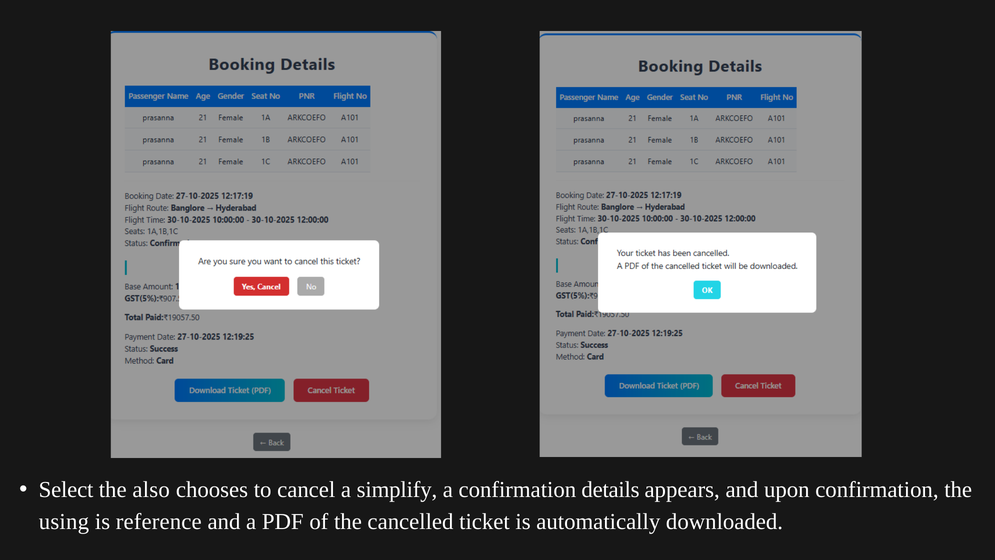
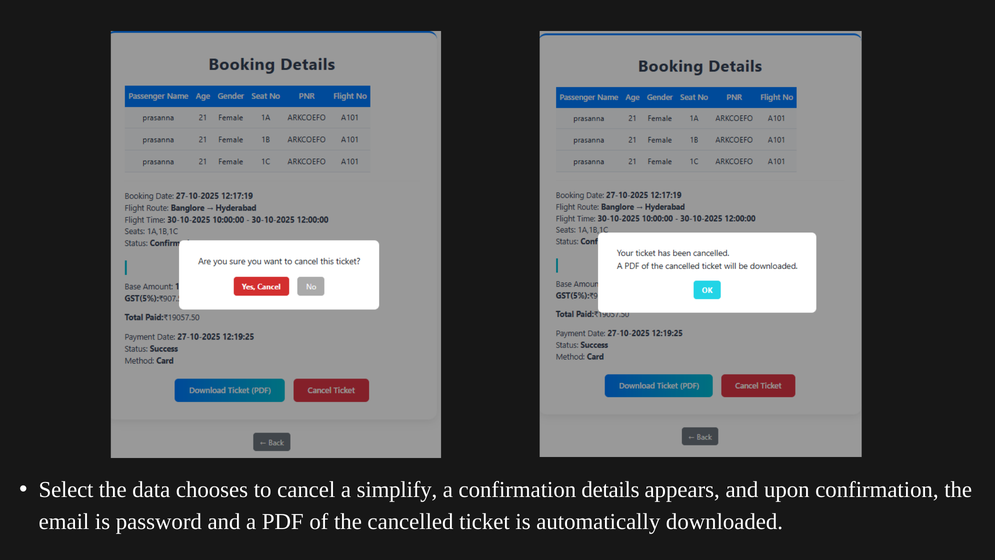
also: also -> data (151, 490)
using: using -> email (64, 521)
reference: reference -> password (159, 521)
